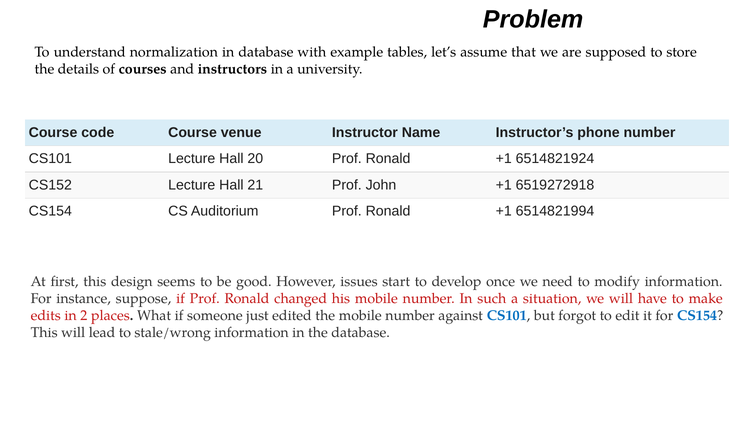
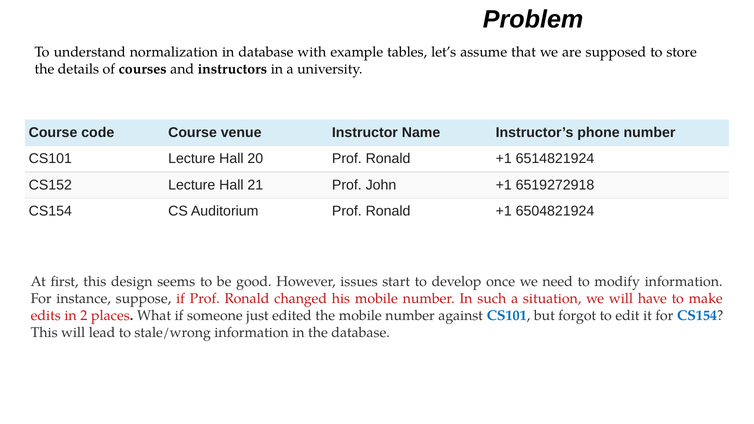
6514821994: 6514821994 -> 6504821924 (555, 211)
